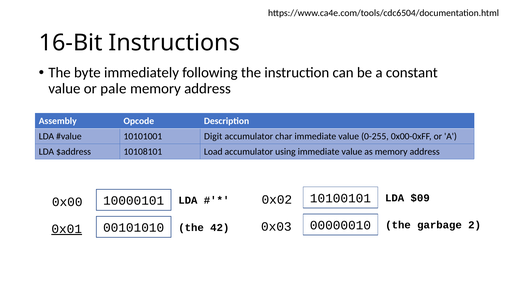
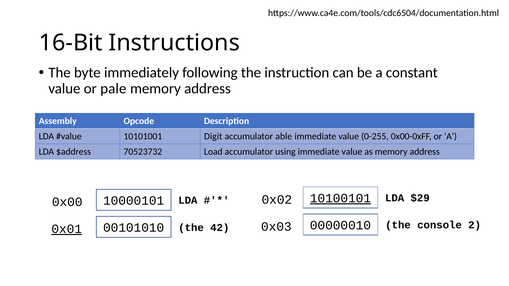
char: char -> able (284, 136)
10108101: 10108101 -> 70523732 (143, 152)
10100101 underline: none -> present (340, 199)
$09: $09 -> $29 (420, 198)
garbage: garbage -> console (440, 225)
